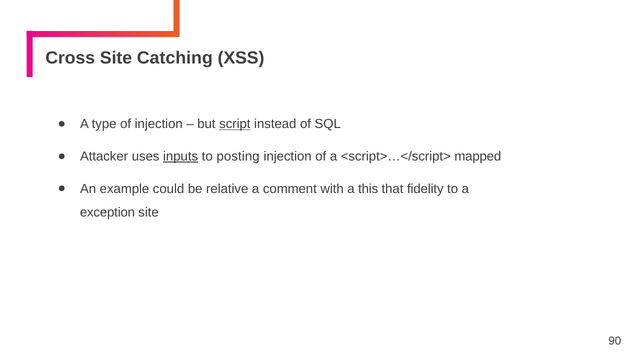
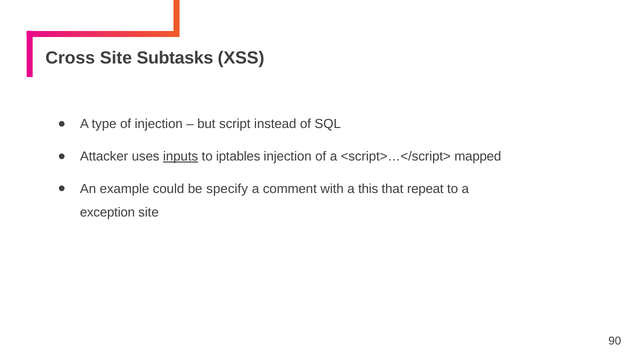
Catching: Catching -> Subtasks (175, 58)
script underline: present -> none (235, 124)
posting: posting -> iptables (238, 157)
relative: relative -> specify (227, 189)
fidelity: fidelity -> repeat (425, 189)
